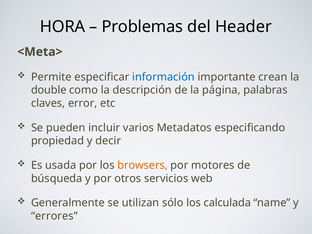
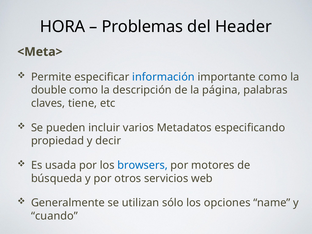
importante crean: crean -> como (273, 77)
error: error -> tiene (83, 103)
browsers colour: orange -> blue (143, 165)
calculada: calculada -> opciones (227, 203)
errores: errores -> cuando (54, 216)
